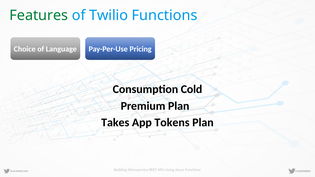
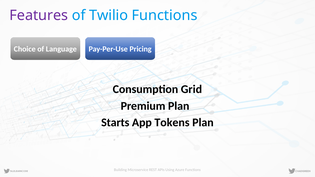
Features colour: green -> purple (39, 15)
Cold: Cold -> Grid (191, 89)
Takes: Takes -> Starts (115, 123)
